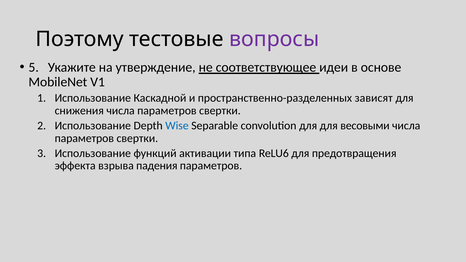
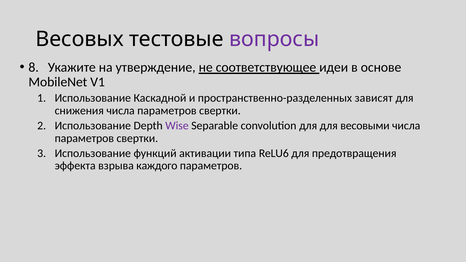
Поэтому: Поэтому -> Весовых (80, 39)
5: 5 -> 8 (34, 67)
Wise colour: blue -> purple (177, 126)
падения: падения -> каждого (157, 166)
